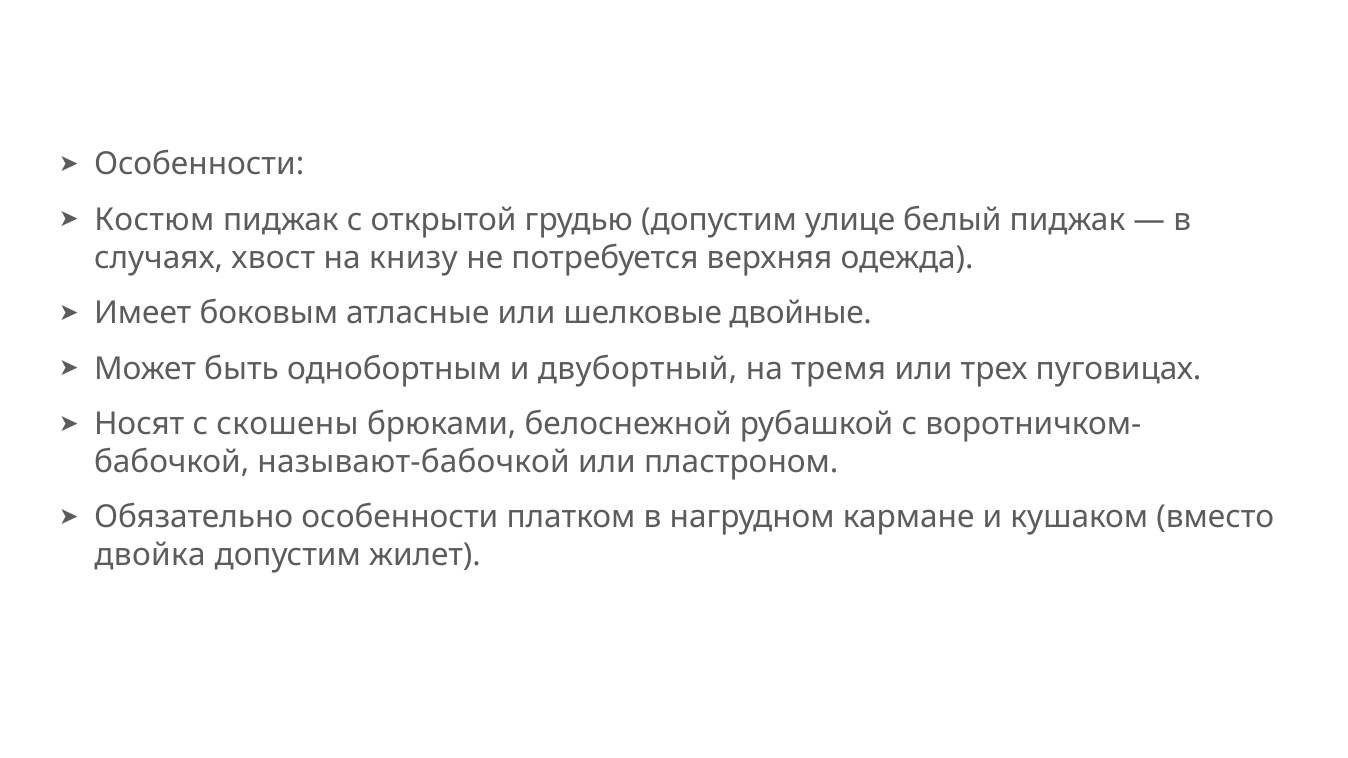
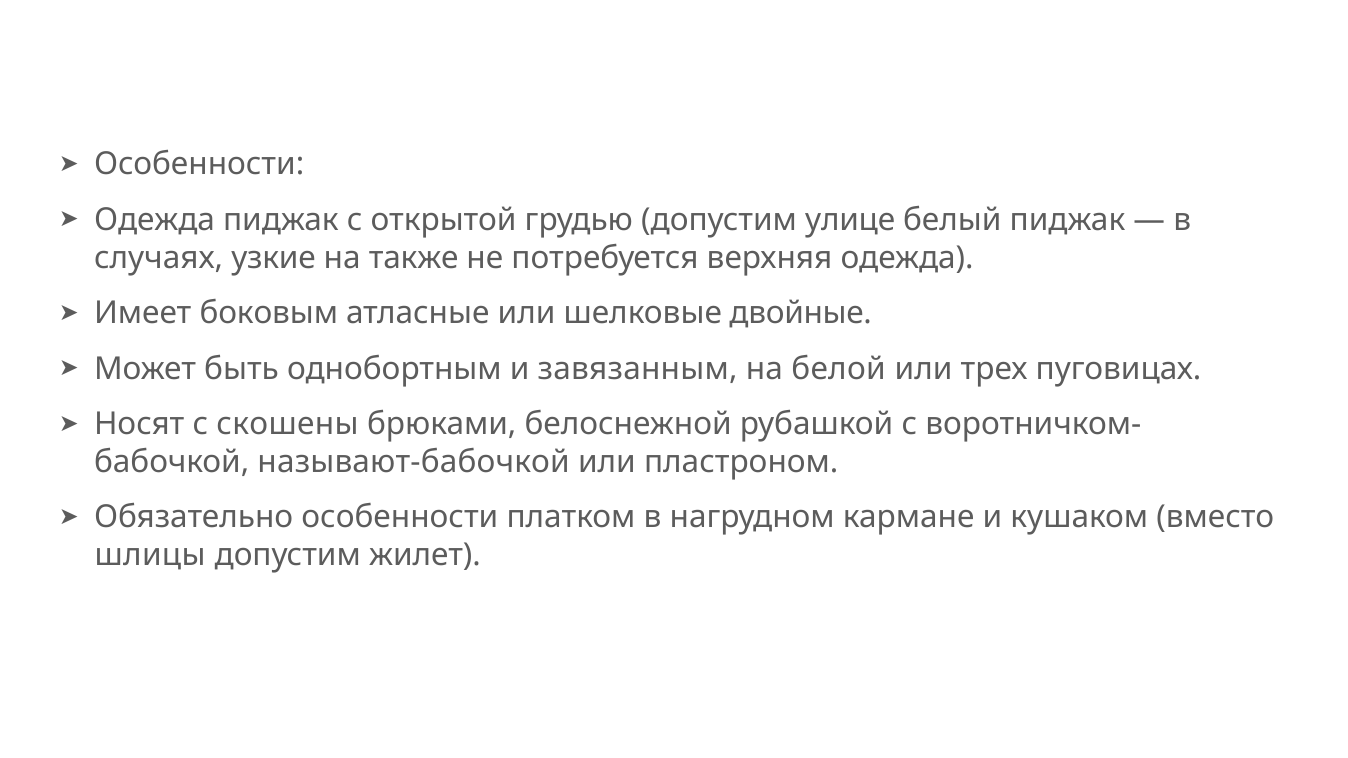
Костюм: Костюм -> Одежда (155, 220)
хвост: хвост -> узкие (274, 258)
книзу: книзу -> также (414, 258)
двубортный: двубортный -> завязанным (638, 369)
тремя: тремя -> белой (839, 369)
двойка: двойка -> шлицы (150, 556)
